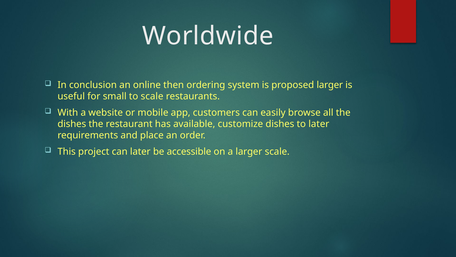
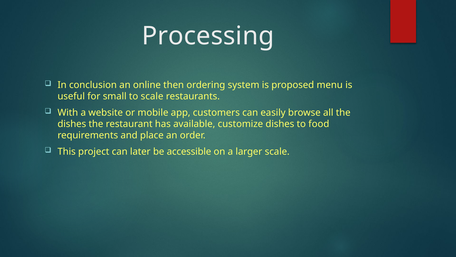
Worldwide: Worldwide -> Processing (208, 36)
proposed larger: larger -> menu (330, 85)
to later: later -> food (319, 124)
